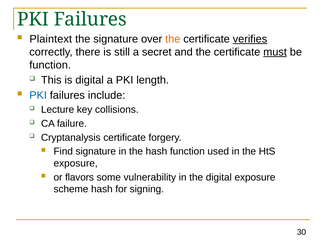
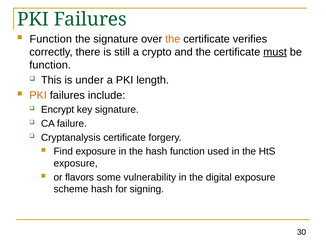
Plaintext: Plaintext -> Function (51, 39)
verifies underline: present -> none (250, 39)
secret: secret -> crypto (157, 52)
is digital: digital -> under (90, 80)
PKI colour: blue -> orange (38, 96)
Lecture: Lecture -> Encrypt (58, 110)
key collisions: collisions -> signature (117, 110)
Find signature: signature -> exposure (96, 152)
